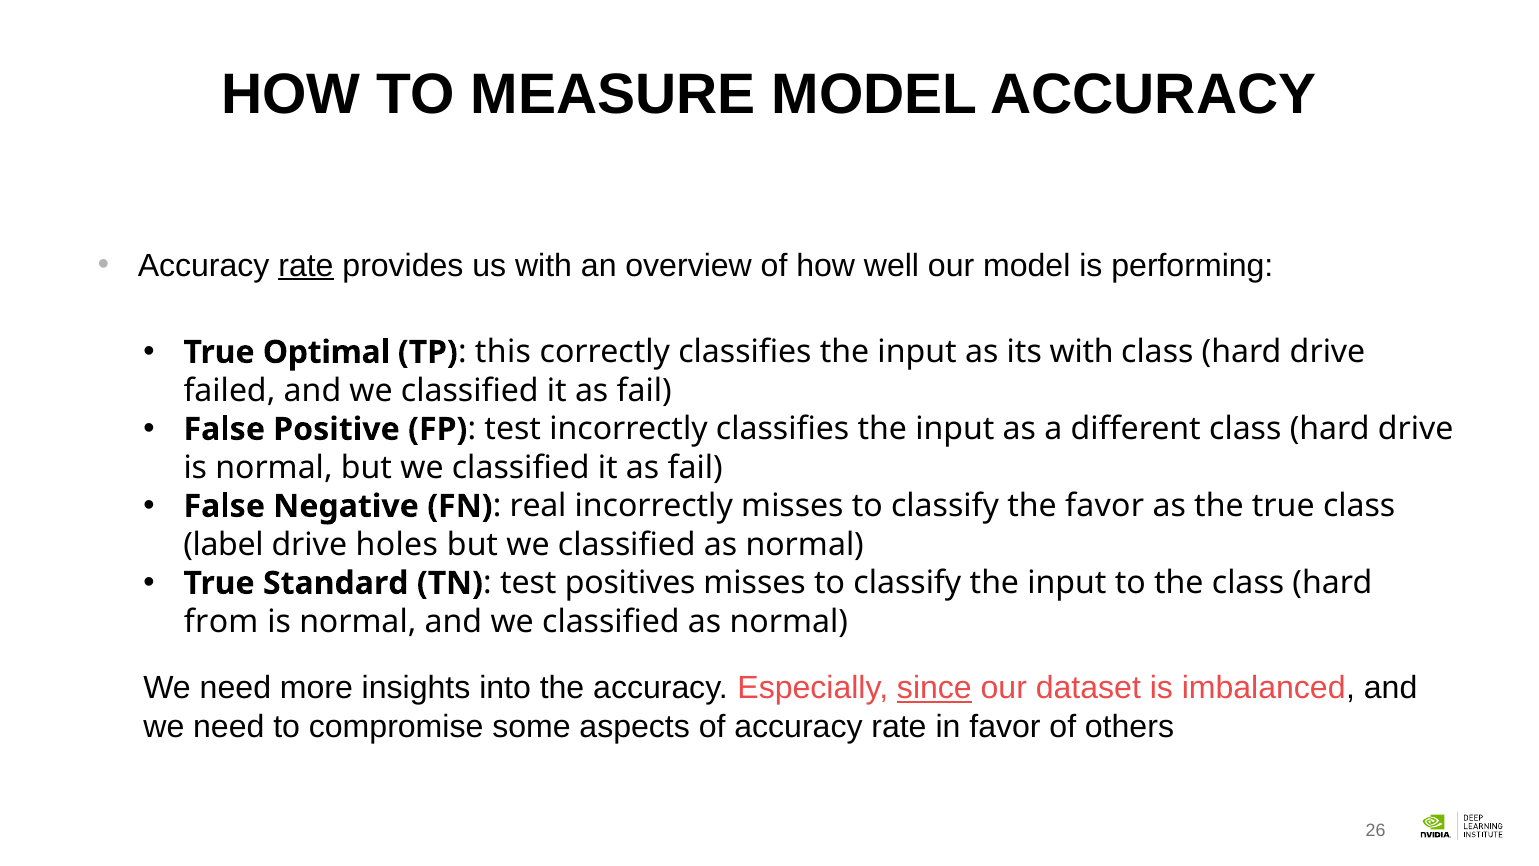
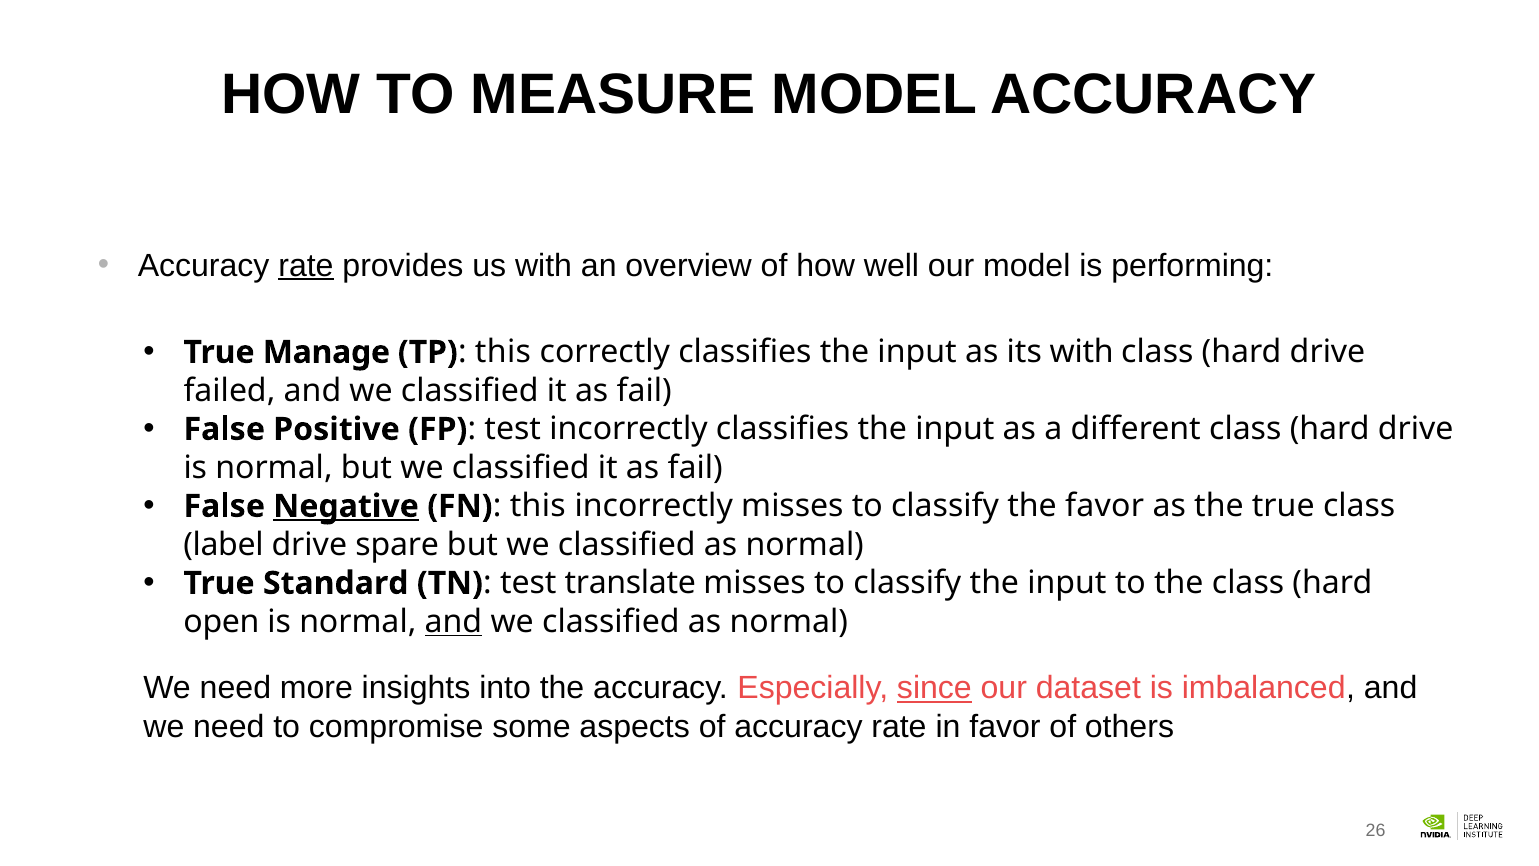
Optimal: Optimal -> Manage (326, 352)
Negative underline: none -> present (346, 506)
real: real -> this (538, 506)
holes: holes -> spare (397, 545)
positives: positives -> translate (630, 583)
from: from -> open (221, 621)
and underline: none -> present (453, 621)
